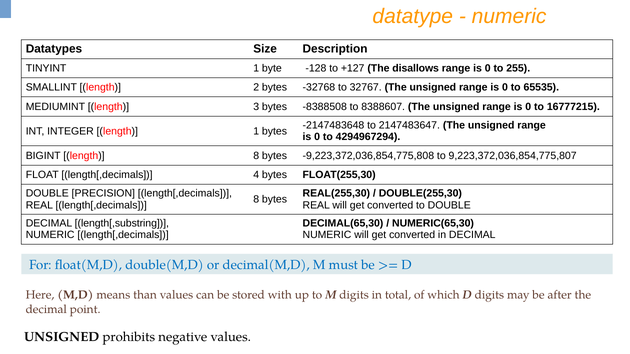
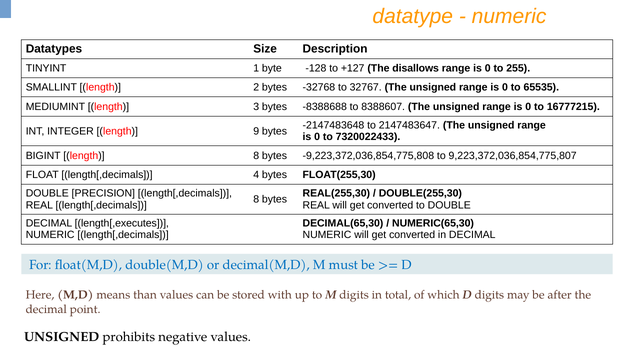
-8388508: -8388508 -> -8388688 (325, 107)
length 1: 1 -> 9 (256, 131)
4294967294: 4294967294 -> 7320022433 (368, 137)
length[,substring: length[,substring -> length[,executes (122, 224)
